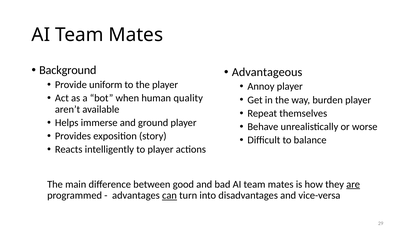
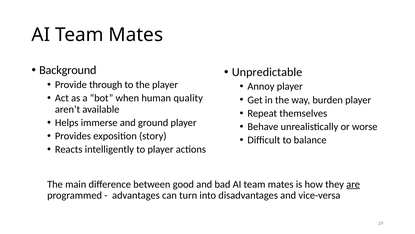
Advantageous: Advantageous -> Unpredictable (267, 72)
uniform: uniform -> through (106, 84)
can underline: present -> none (169, 195)
